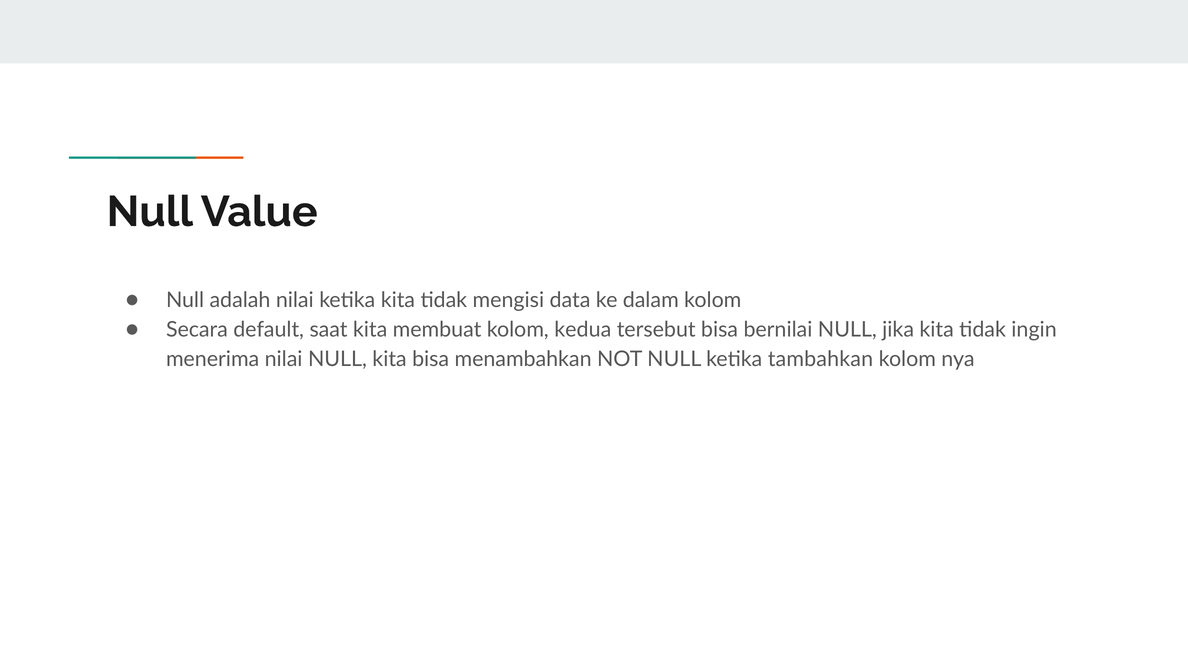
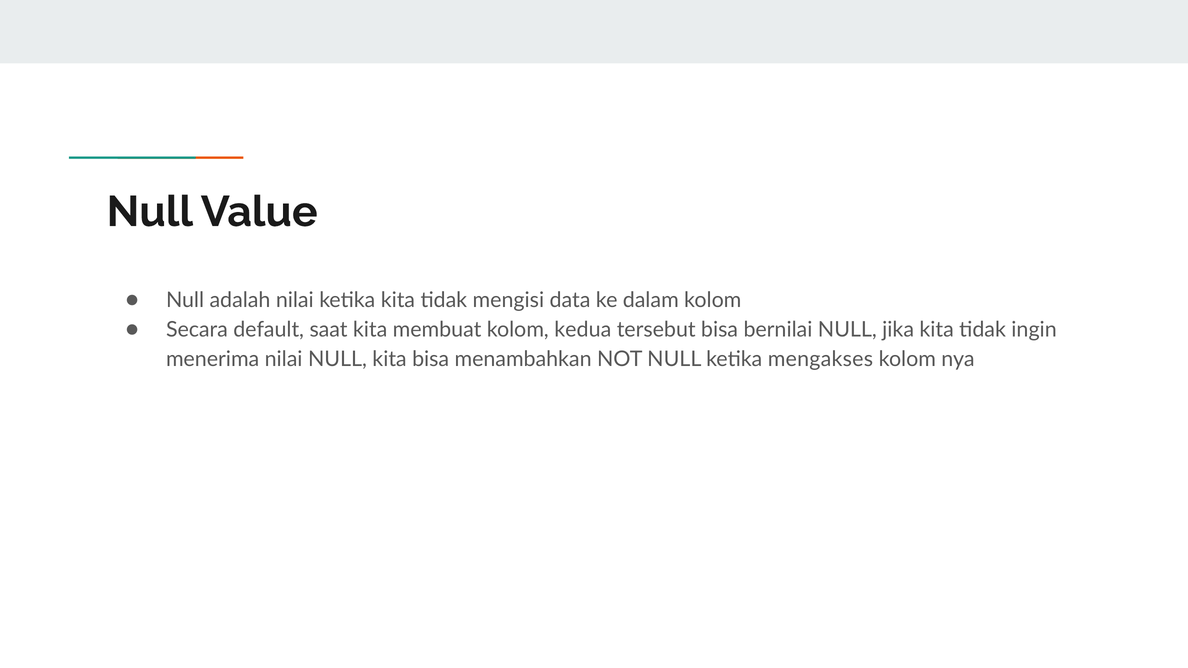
tambahkan: tambahkan -> mengakses (820, 359)
